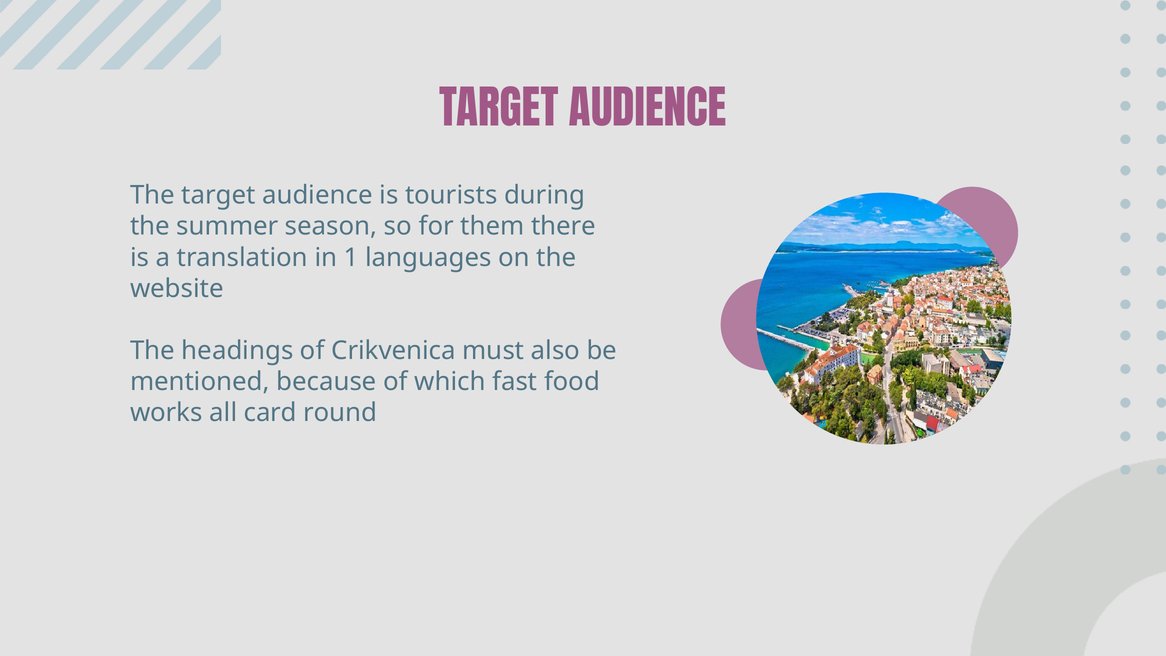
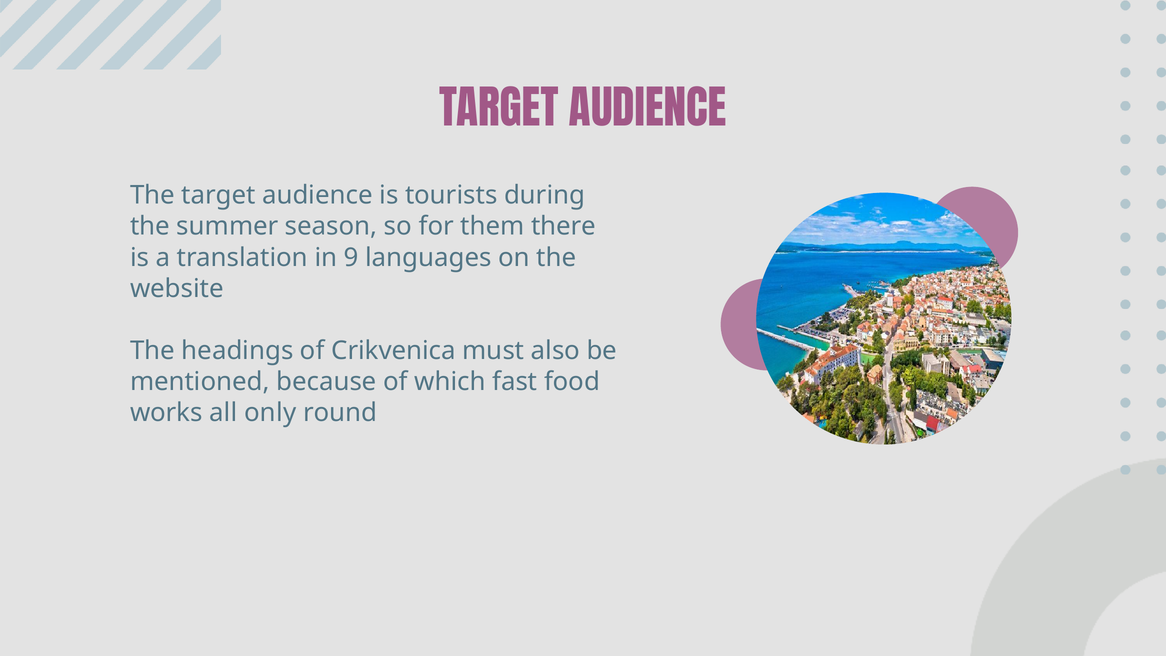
1: 1 -> 9 (351, 257)
card: card -> only (270, 413)
